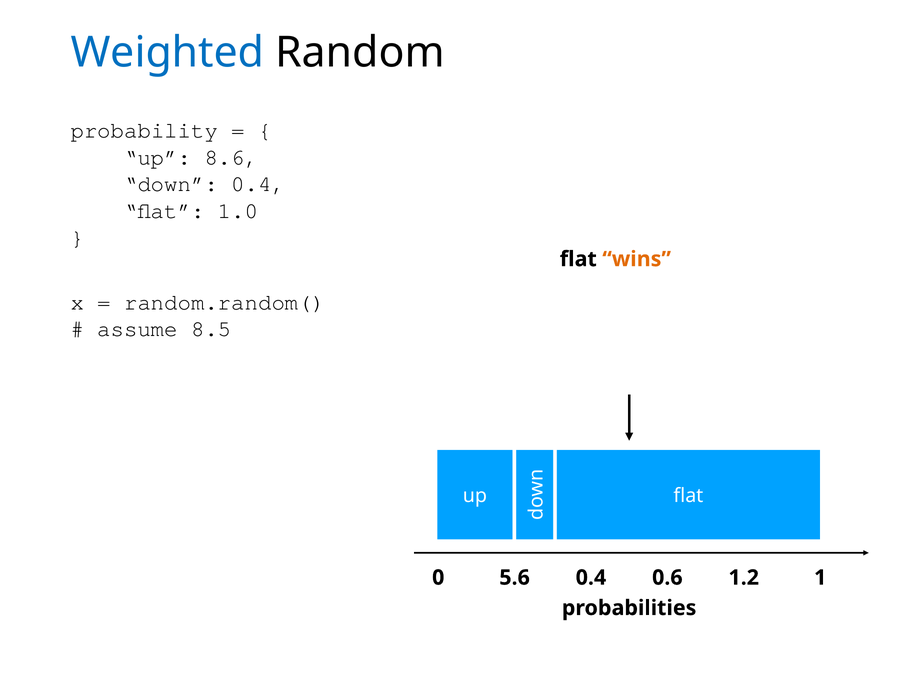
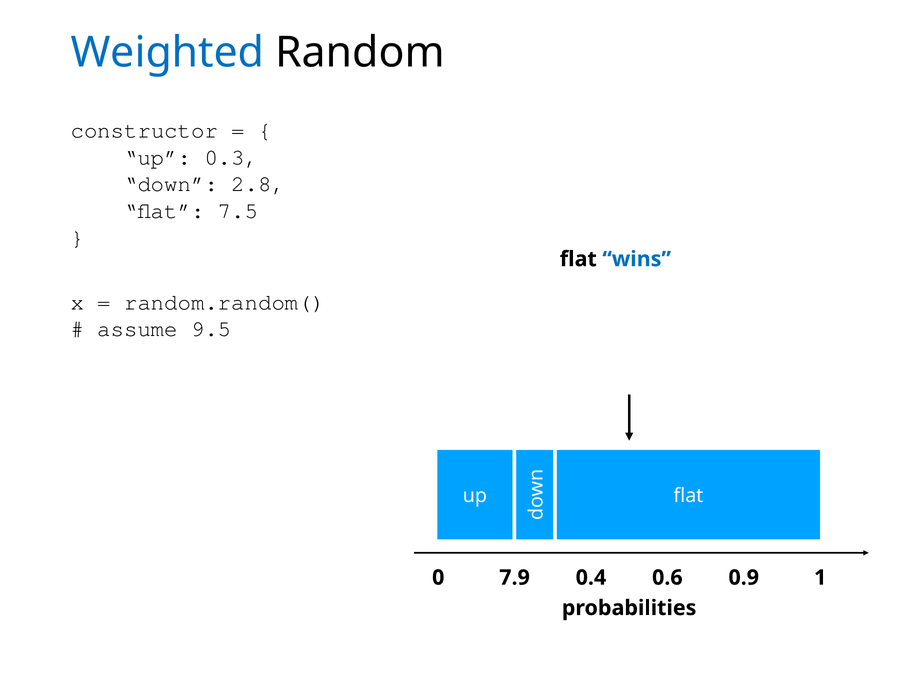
probability: probability -> constructor (144, 130)
8.6: 8.6 -> 0.3 (231, 157)
down 0.4: 0.4 -> 2.8 (258, 184)
1.0: 1.0 -> 7.5 (238, 211)
wins colour: orange -> blue (637, 259)
8.5: 8.5 -> 9.5 (211, 329)
5.6: 5.6 -> 7.9 (515, 578)
1.2: 1.2 -> 0.9 (744, 578)
